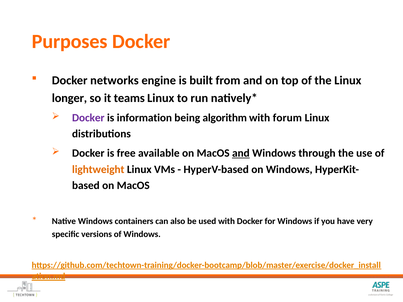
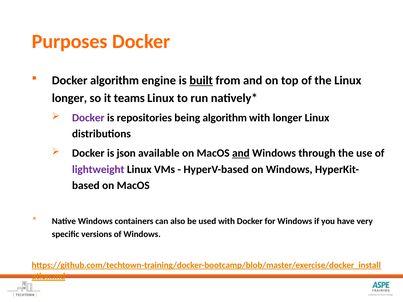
Docker networks: networks -> algorithm (115, 80)
built underline: none -> present (201, 80)
information: information -> repositories (144, 118)
with forum: forum -> longer (287, 118)
free: free -> json (126, 153)
lightweight colour: orange -> purple (98, 169)
